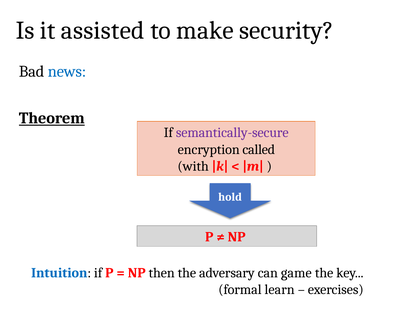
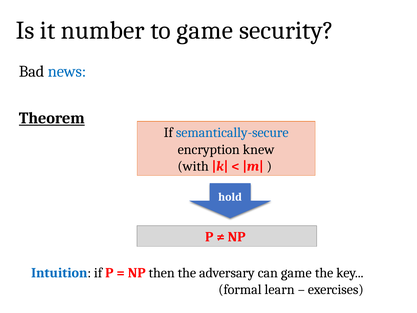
assisted: assisted -> number (103, 30)
to make: make -> game (205, 30)
semantically-secure colour: purple -> blue (232, 133)
called: called -> knew (259, 149)
